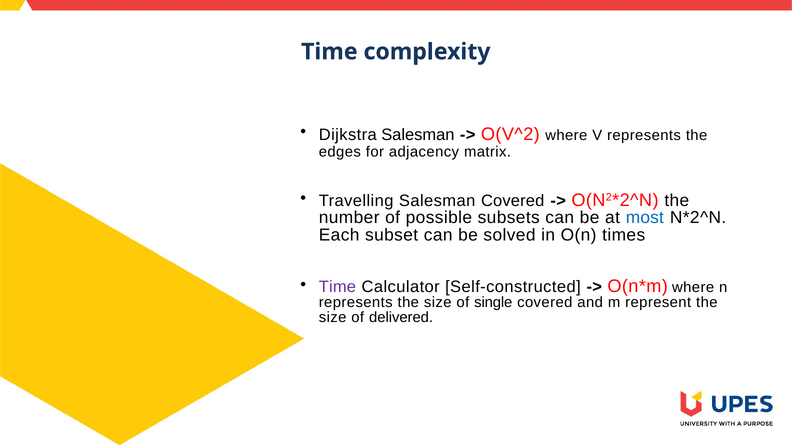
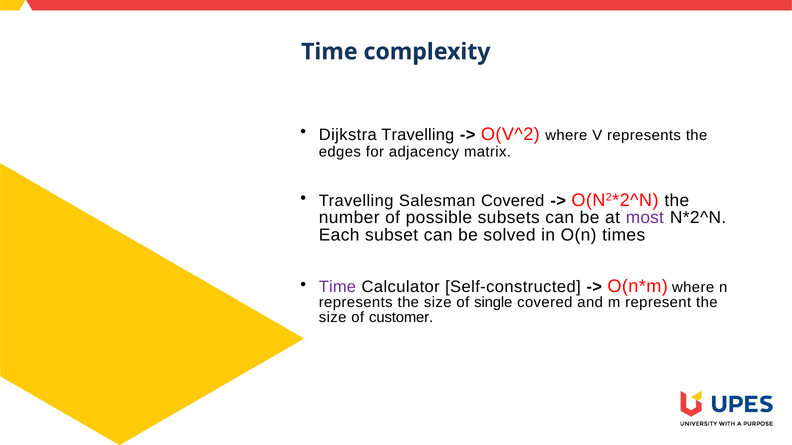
Dijkstra Salesman: Salesman -> Travelling (418, 135)
most colour: blue -> purple (645, 218)
delivered: delivered -> customer (401, 318)
